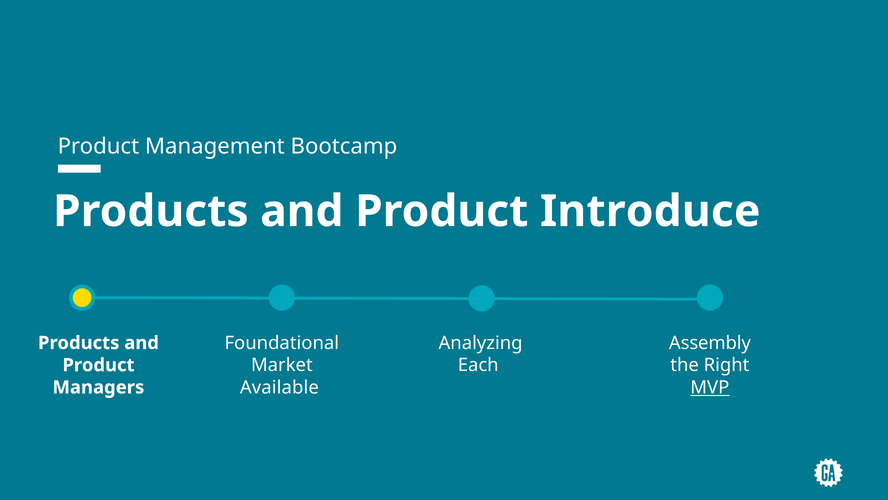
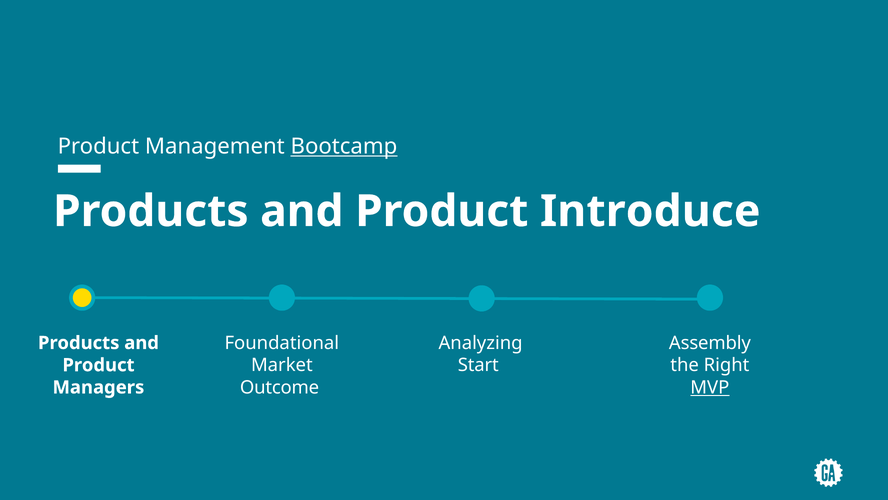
Bootcamp underline: none -> present (344, 146)
Each: Each -> Start (478, 365)
Available: Available -> Outcome (280, 387)
